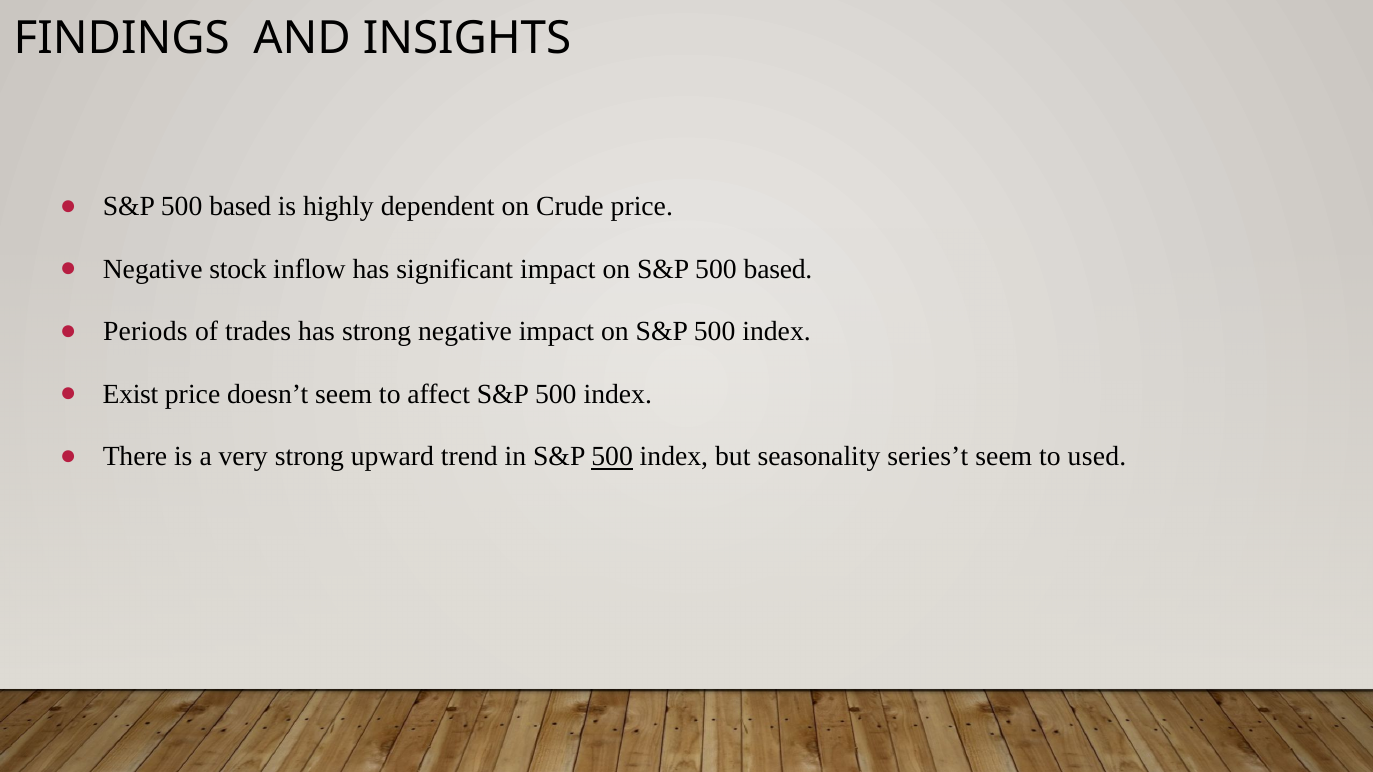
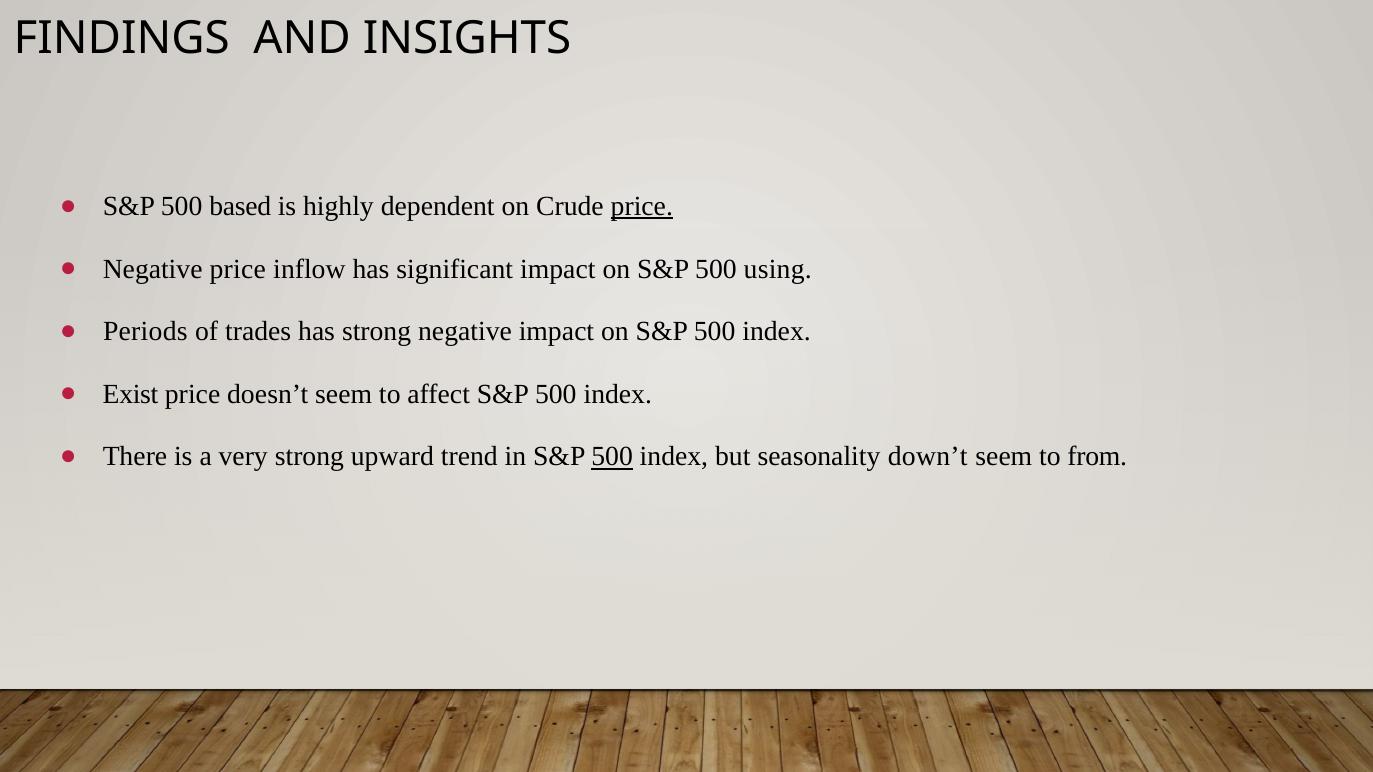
price underline: none -> present (642, 206)
Negative stock: stock -> price (238, 269)
on S&P 500 based: based -> using (778, 269)
series’t: series’t -> down’t (928, 457)
used: used -> from (1097, 457)
